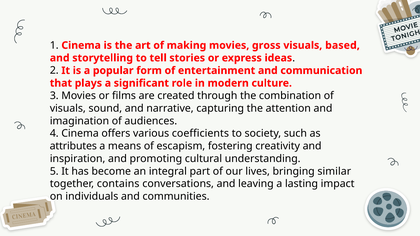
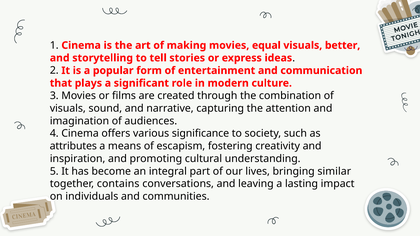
gross: gross -> equal (266, 45)
based: based -> better (343, 45)
coefficients: coefficients -> significance (200, 134)
